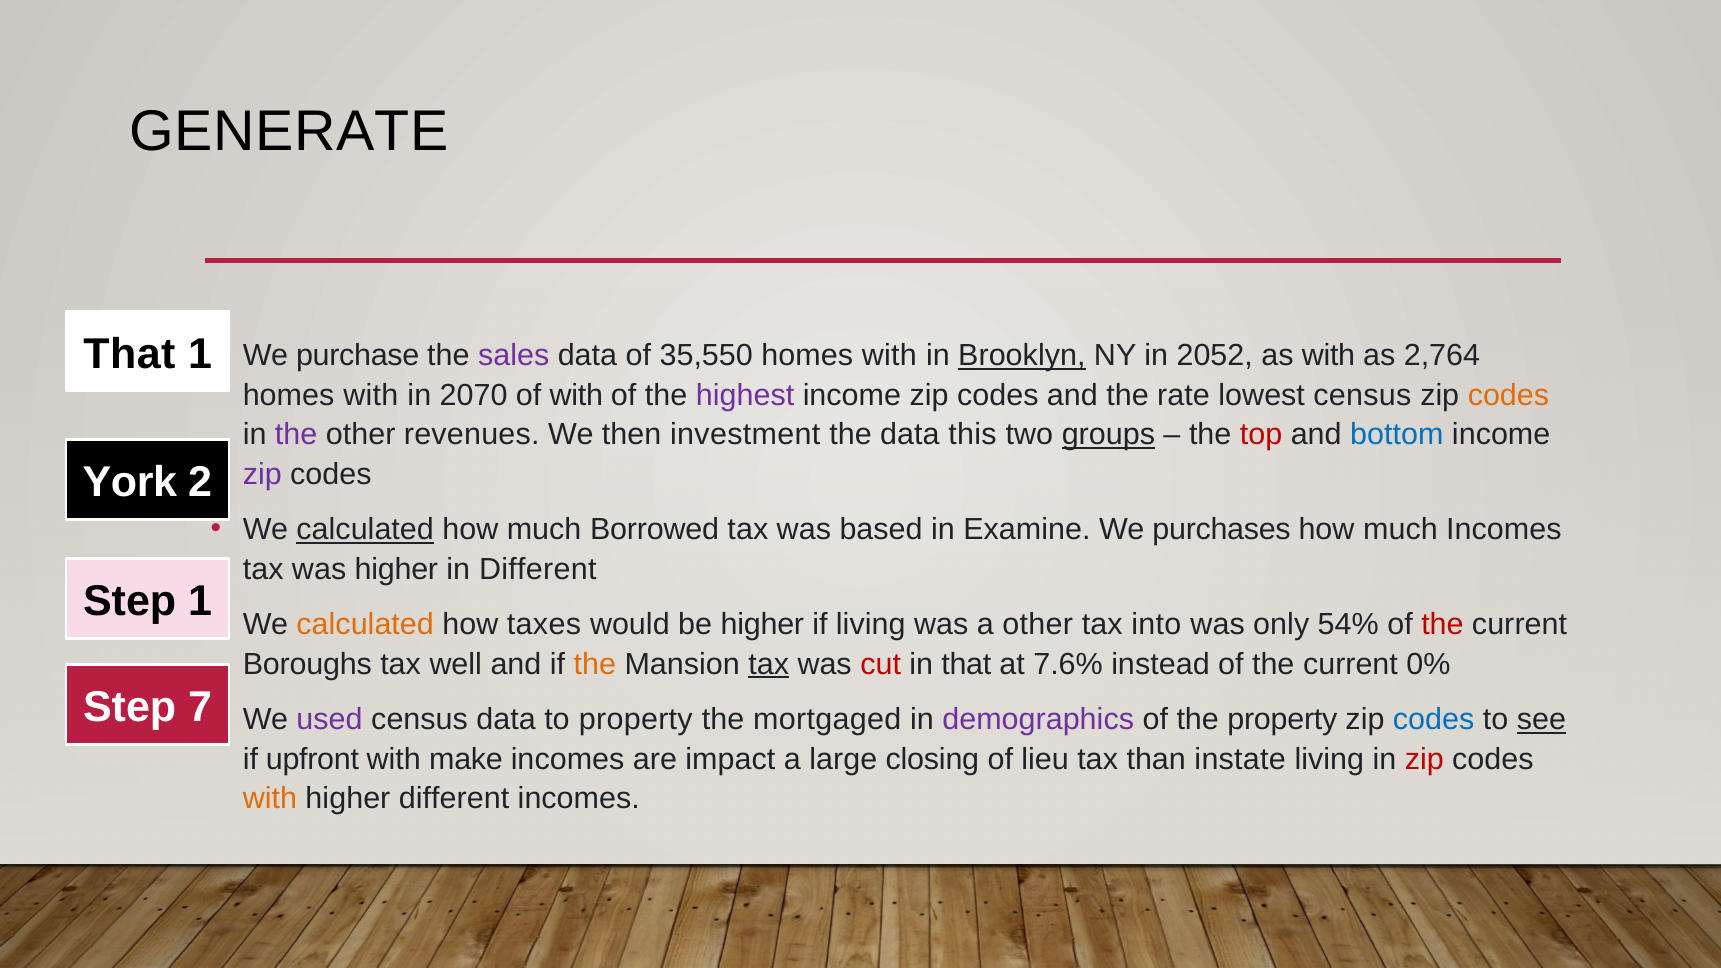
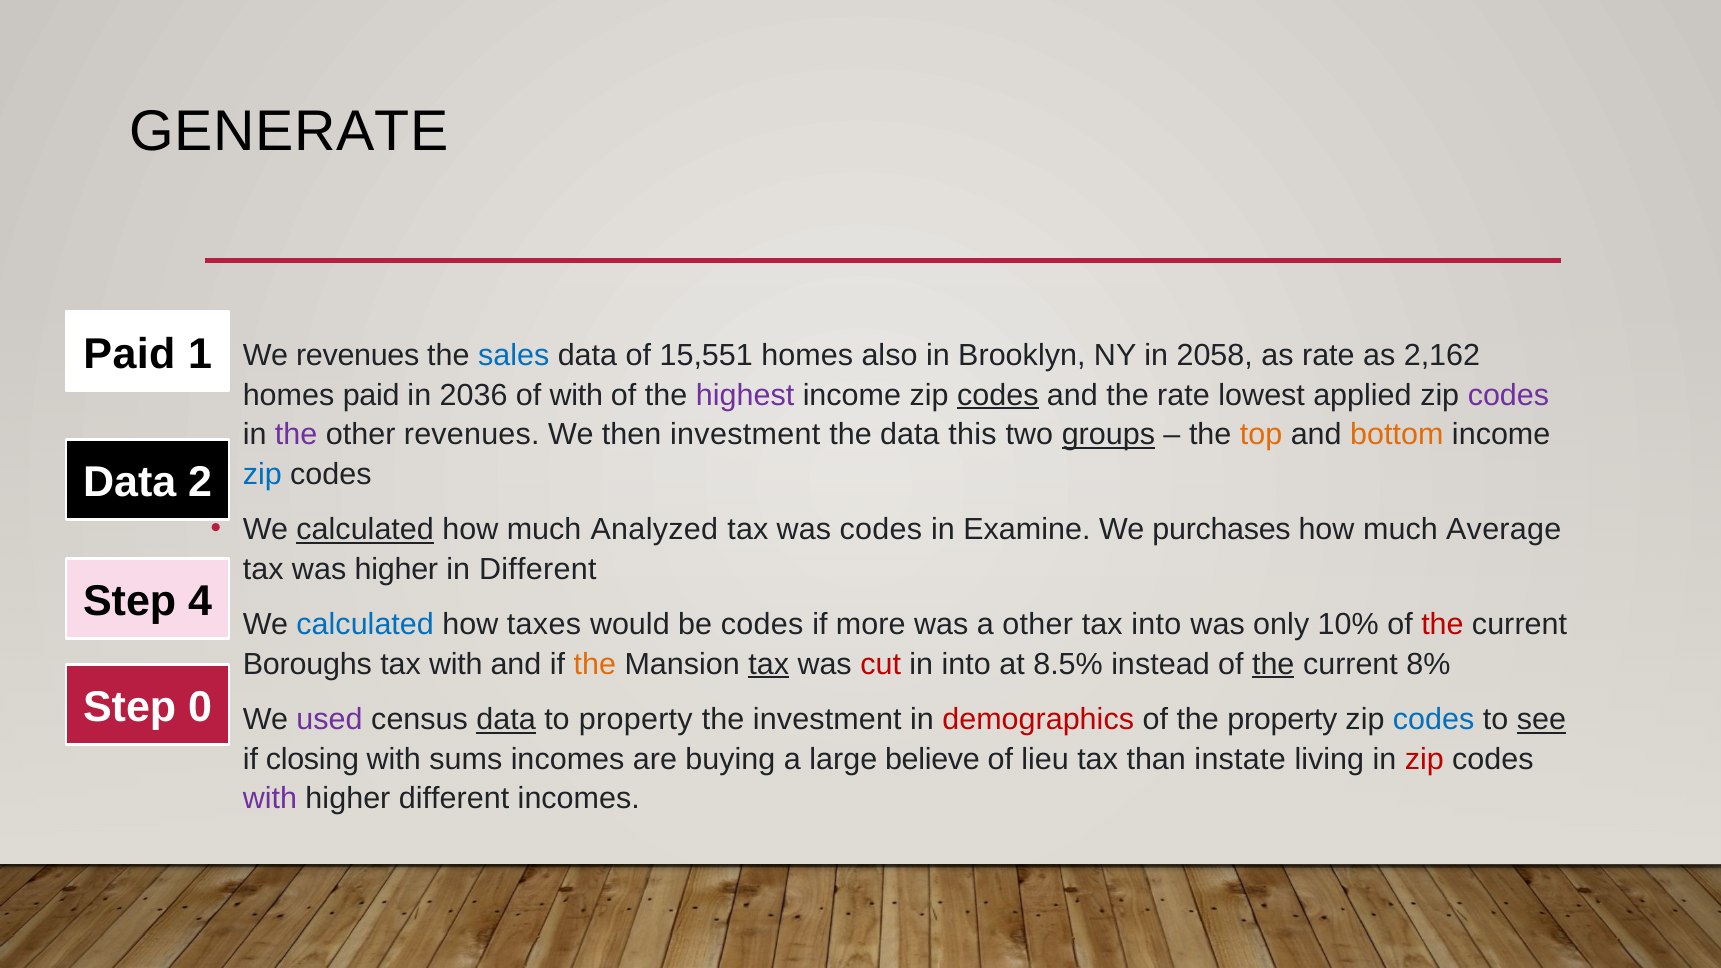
That: That -> Paid (129, 354)
We purchase: purchase -> revenues (358, 356)
sales colour: purple -> blue (514, 356)
35,550: 35,550 -> 15,551 (706, 356)
with: with -> also (890, 356)
Brooklyn underline: present -> none (1022, 356)
2052: 2052 -> 2058 (1215, 356)
as with: with -> rate (1328, 356)
2,764: 2,764 -> 2,162 (1442, 356)
with: with -> paid (371, 395)
2070: 2070 -> 2036 (474, 395)
codes underline: none -> present (998, 395)
lowest census: census -> applied (1362, 395)
codes colour: orange -> purple (1508, 395)
top colour: red -> orange (1261, 435)
bottom colour: blue -> orange (1397, 435)
zip colour: purple -> blue (262, 474)
York: York -> Data (130, 482)
Borrowed: Borrowed -> Analyzed (654, 530)
was based: based -> codes (881, 530)
much Incomes: Incomes -> Average (1504, 530)
Step 1: 1 -> 4 (200, 602)
calculated colour: orange -> blue (365, 625)
be higher: higher -> codes (762, 625)
if living: living -> more (871, 625)
54%: 54% -> 10% (1348, 625)
tax well: well -> with (456, 664)
in that: that -> into (966, 664)
7.6%: 7.6% -> 8.5% (1068, 664)
the underline: none -> present (1273, 664)
0%: 0% -> 8% (1428, 664)
7: 7 -> 0 (200, 708)
data underline: none -> present (506, 720)
the mortgaged: mortgaged -> investment (827, 720)
demographics colour: purple -> red (1038, 720)
upfront: upfront -> closing (312, 759)
make: make -> sums (466, 759)
impact: impact -> buying (730, 759)
closing: closing -> believe (932, 759)
with colour: orange -> purple (270, 799)
